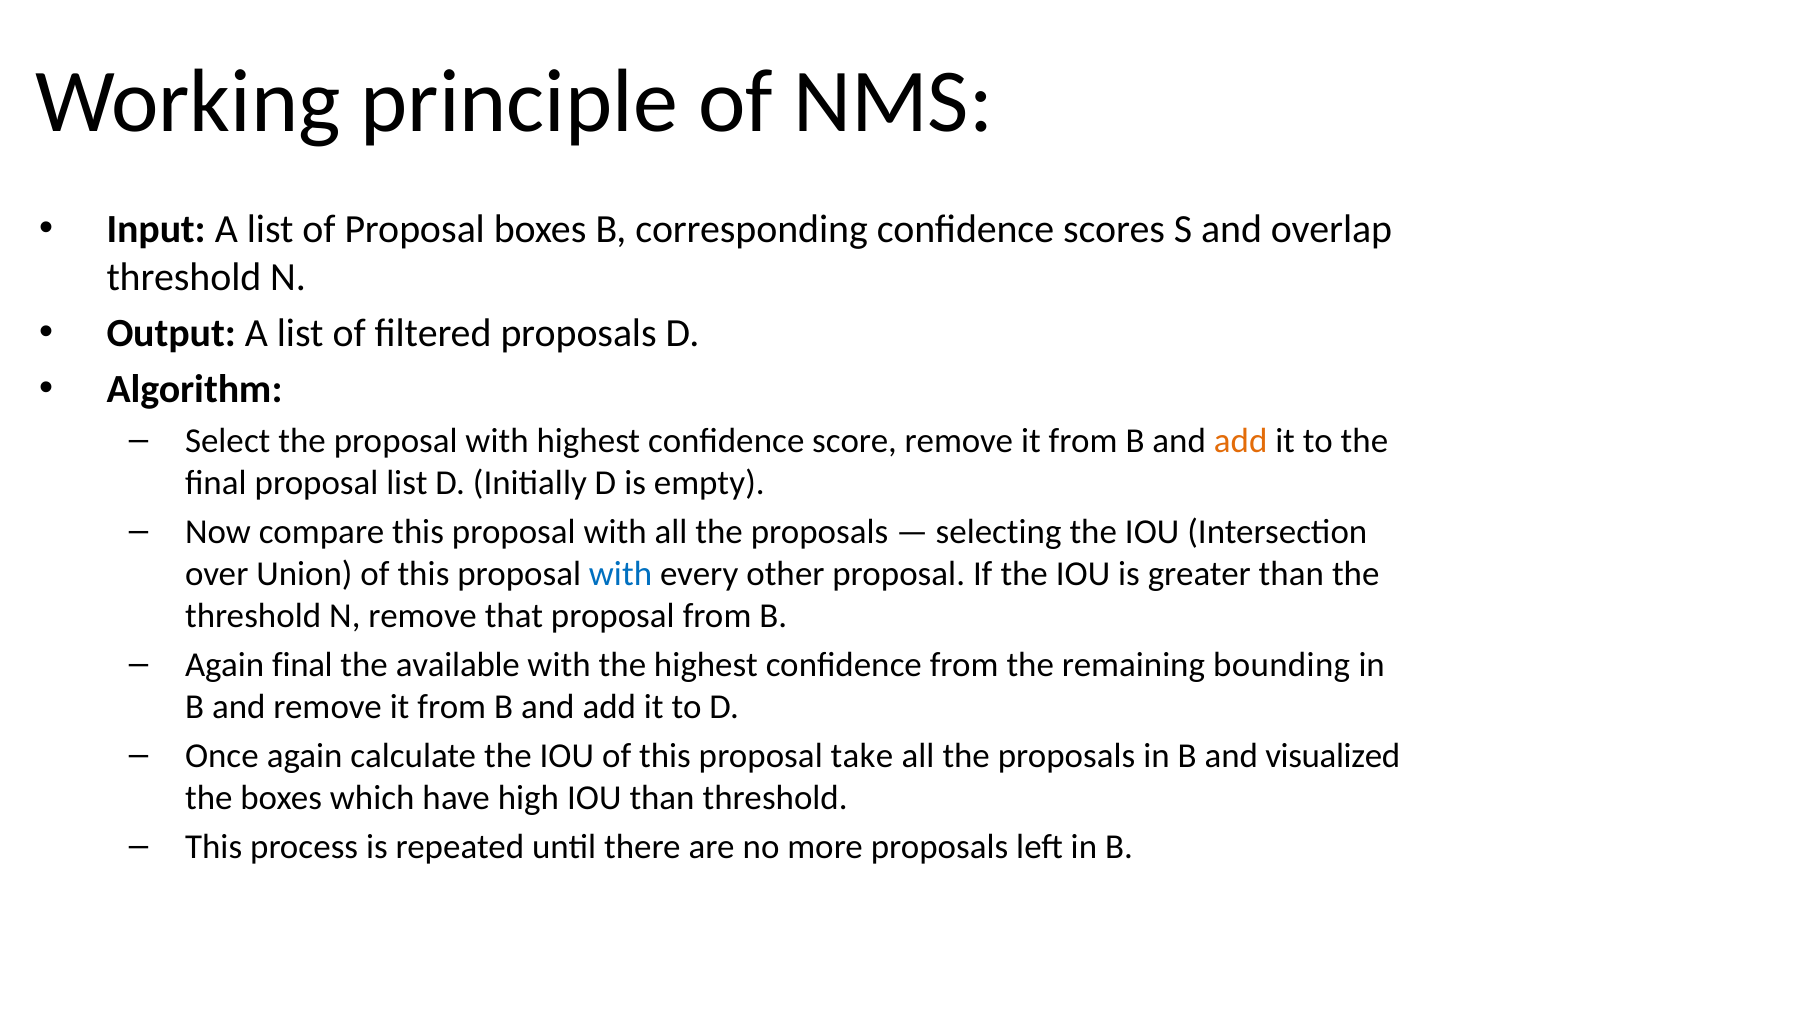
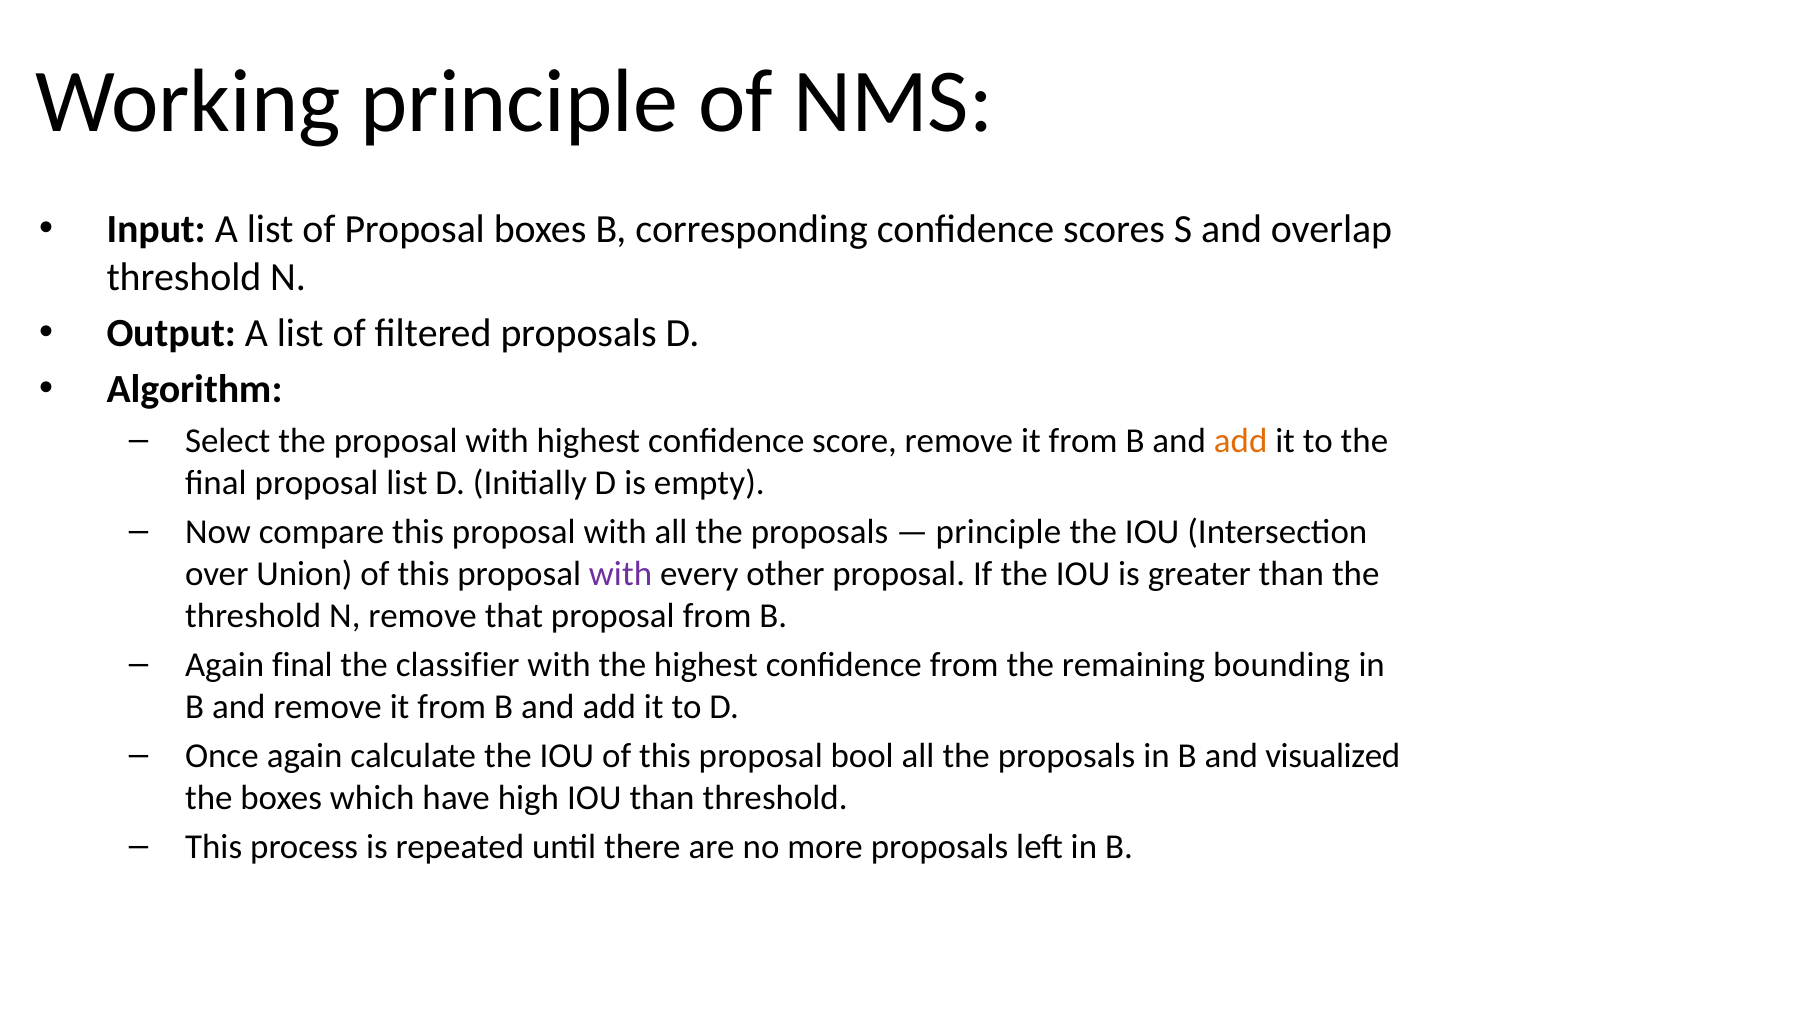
selecting: selecting -> principle (998, 532)
with colour: blue -> purple (621, 574)
available: available -> classifier (458, 665)
take: take -> bool (862, 756)
